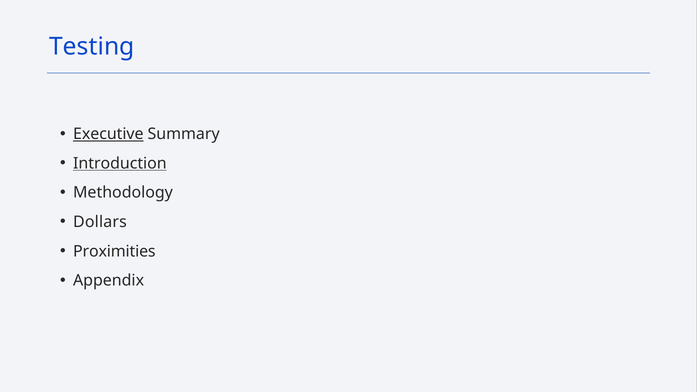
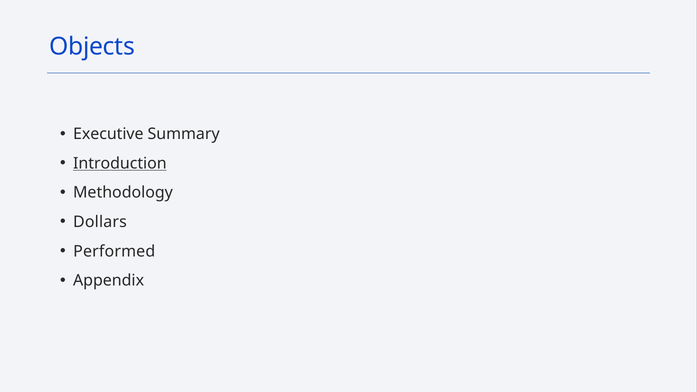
Testing: Testing -> Objects (92, 47)
Executive underline: present -> none (108, 134)
Proximities: Proximities -> Performed (114, 251)
